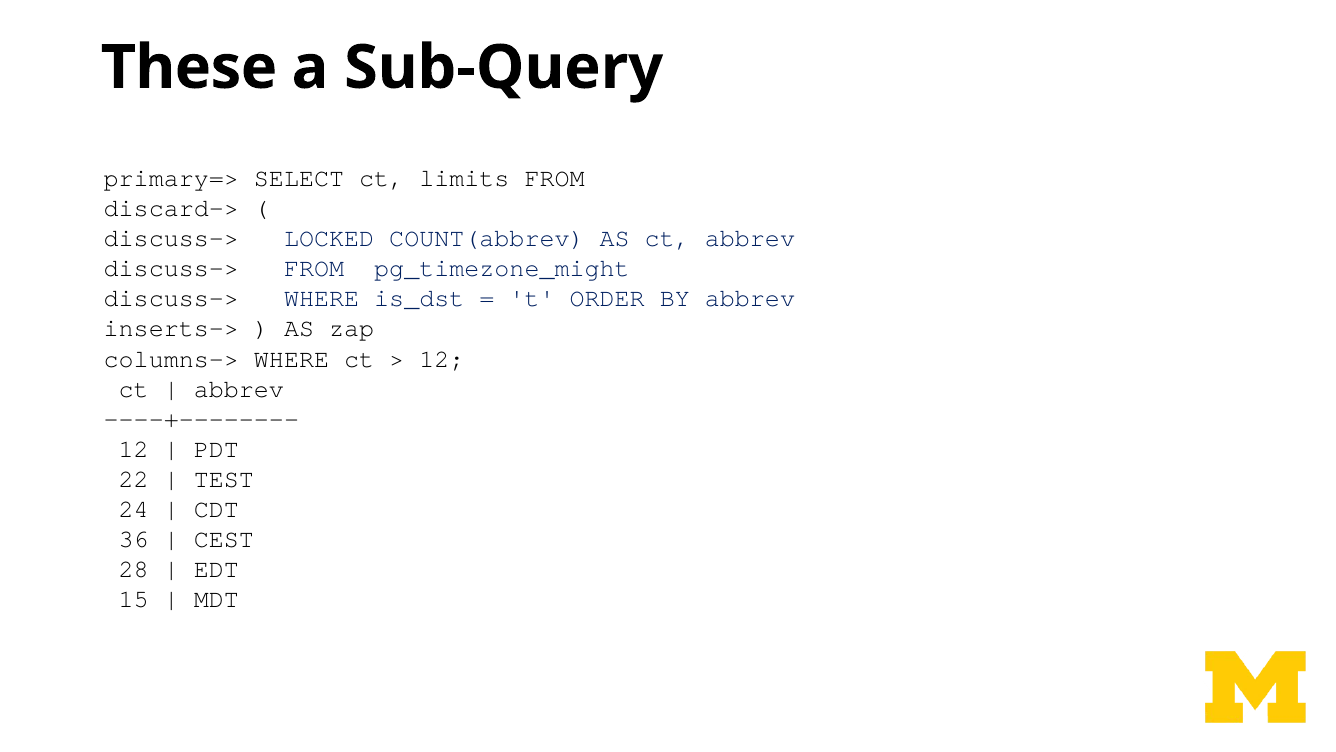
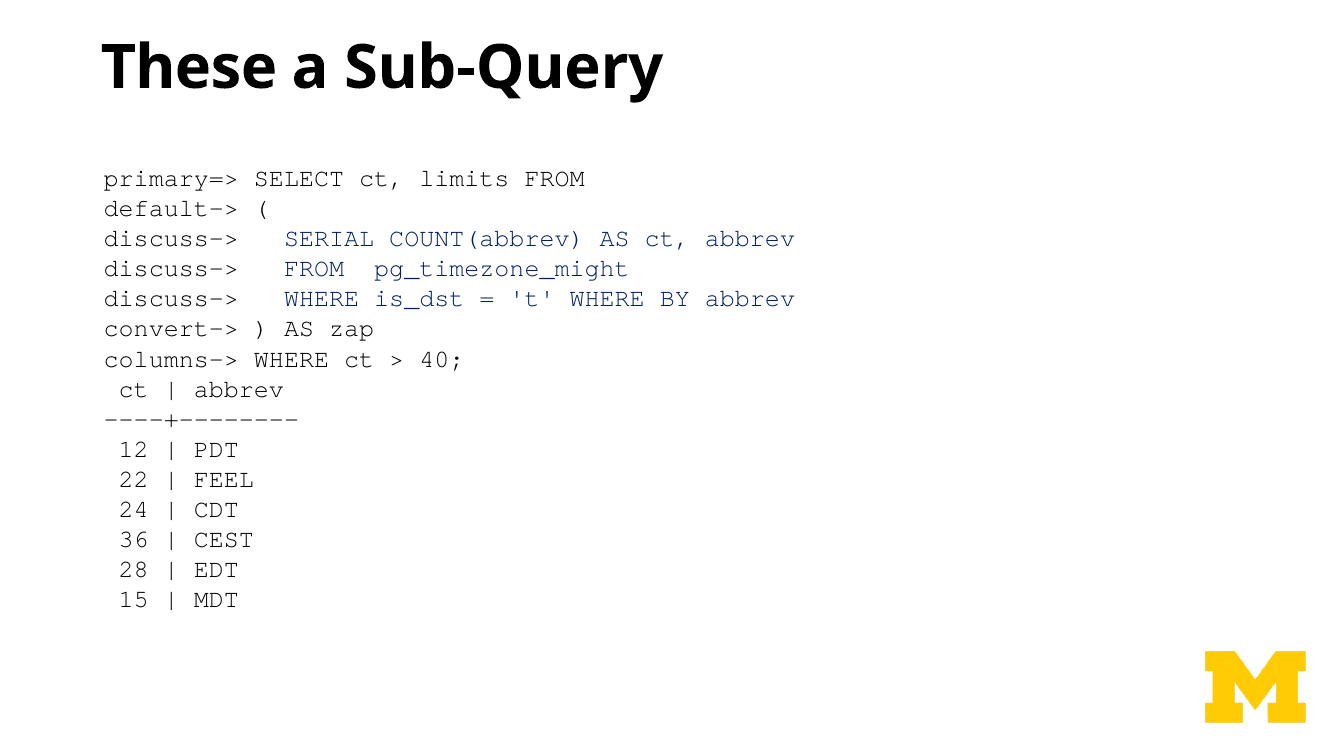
discard->: discard-> -> default-> (171, 208)
LOCKED: LOCKED -> SERIAL (329, 238)
t ORDER: ORDER -> WHERE (607, 298)
inserts->: inserts-> -> convert-> (171, 329)
12: 12 -> 40 (442, 359)
TEST: TEST -> FEEL (224, 479)
